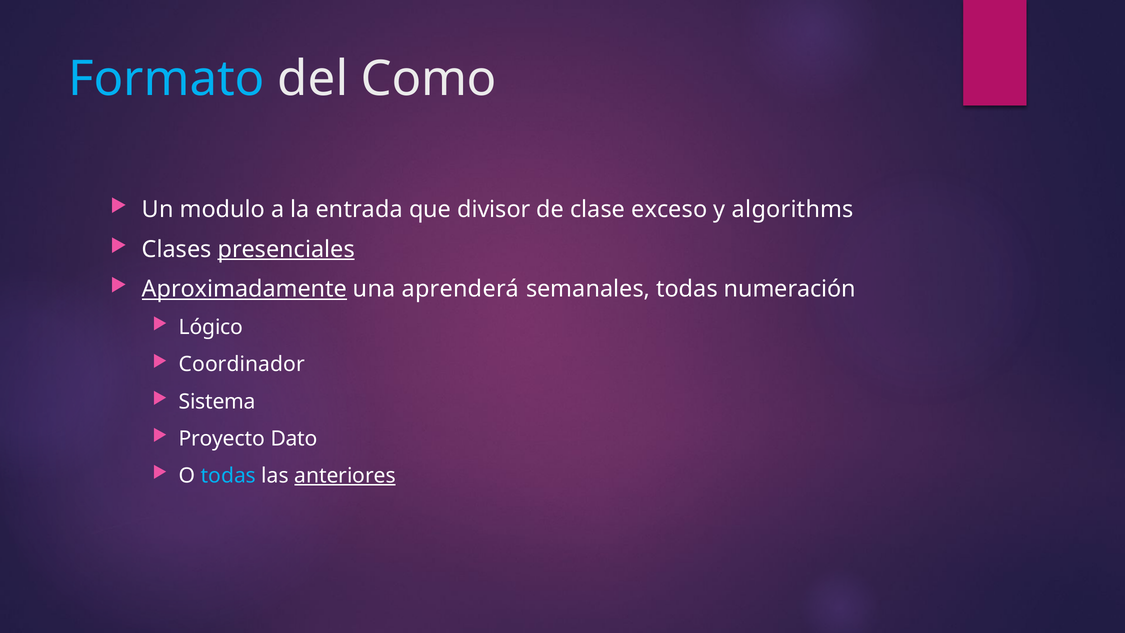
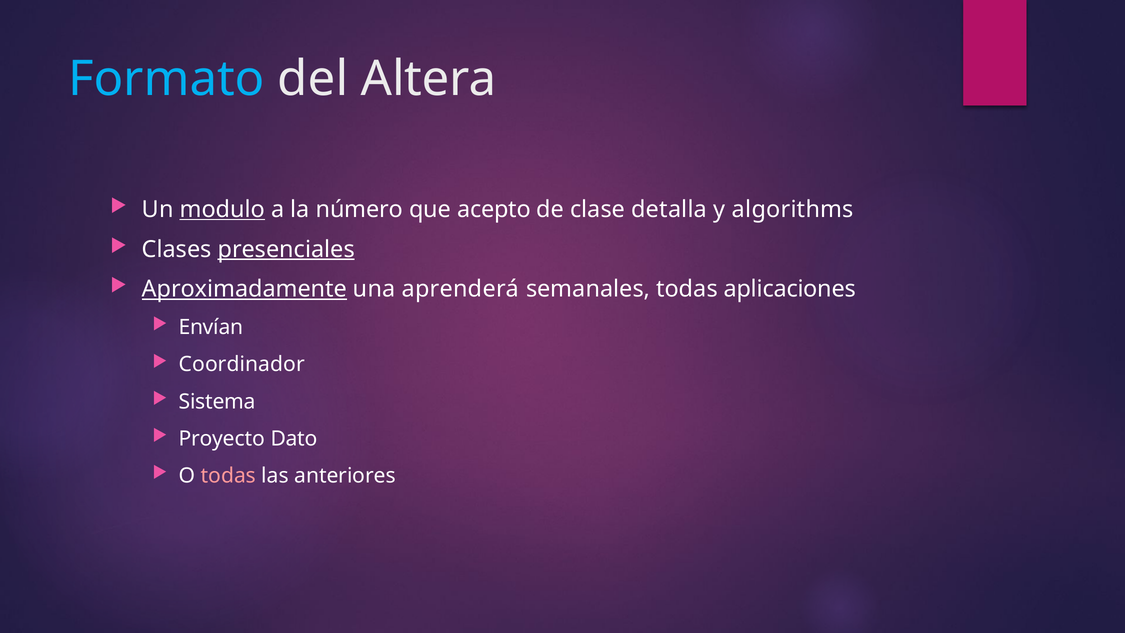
Como: Como -> Altera (429, 79)
modulo underline: none -> present (222, 209)
entrada: entrada -> número (359, 209)
divisor: divisor -> acepto (494, 209)
exceso: exceso -> detalla (669, 209)
numeración: numeración -> aplicaciones (790, 289)
Lógico: Lógico -> Envían (211, 327)
todas colour: light blue -> pink (228, 476)
anteriores underline: present -> none (345, 476)
